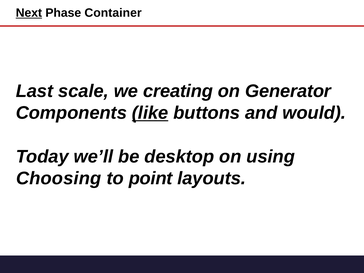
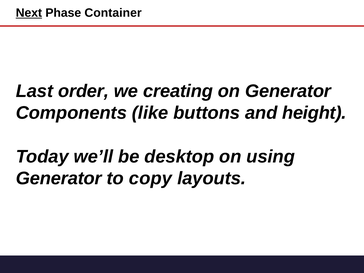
scale: scale -> order (84, 91)
like underline: present -> none (150, 113)
would: would -> height (314, 113)
Choosing: Choosing -> Generator (59, 178)
point: point -> copy (150, 178)
